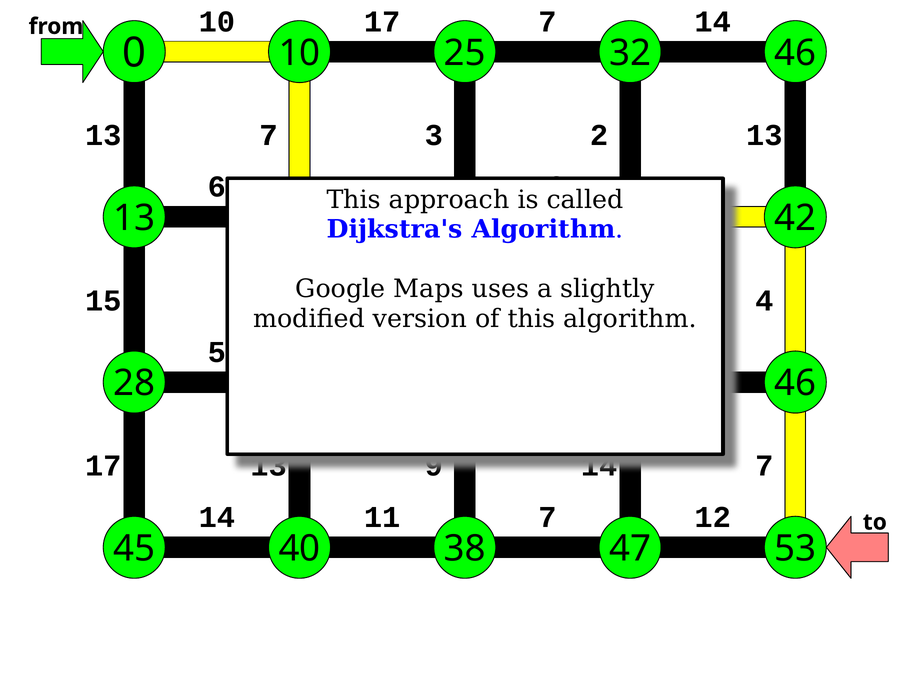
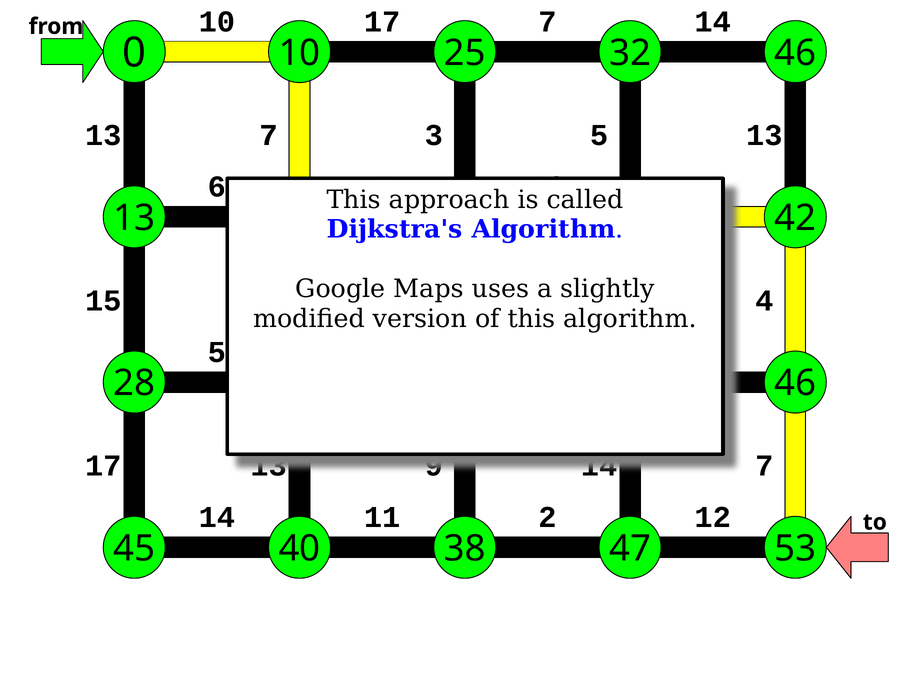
2: 2 -> 5 (599, 135)
11 7: 7 -> 2 (547, 518)
